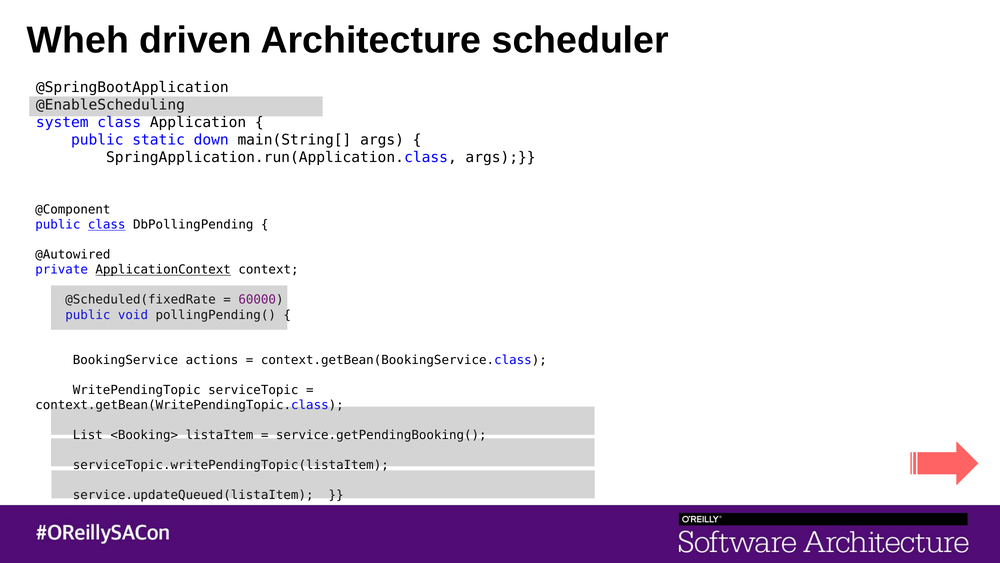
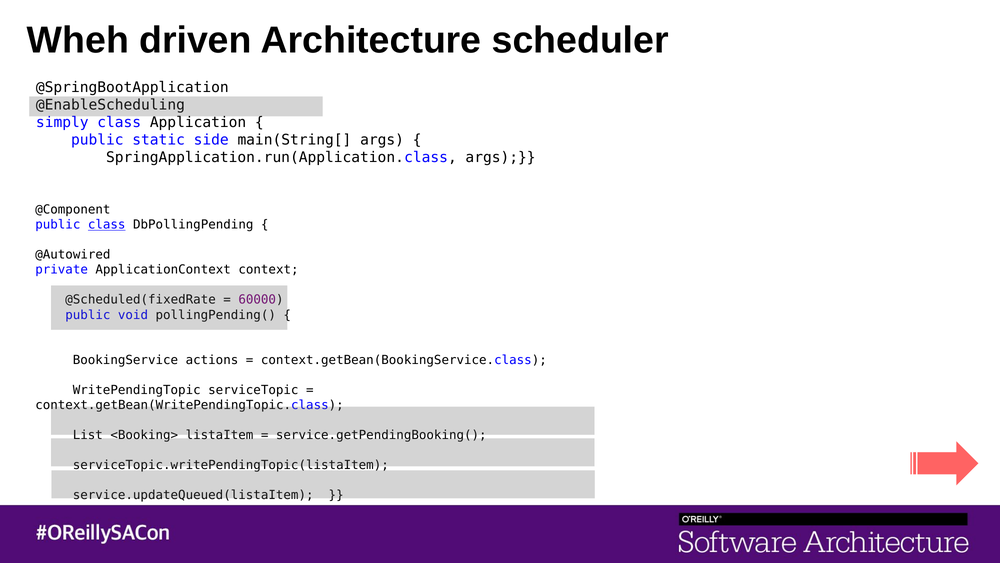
system: system -> simply (62, 122)
down: down -> side (211, 140)
ApplicationContext underline: present -> none (163, 270)
